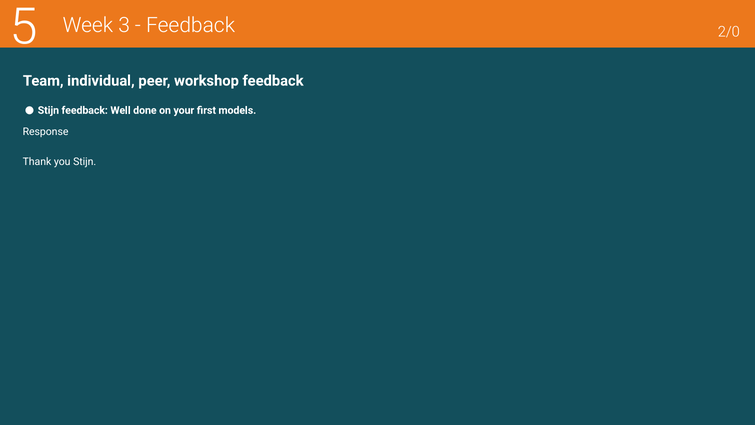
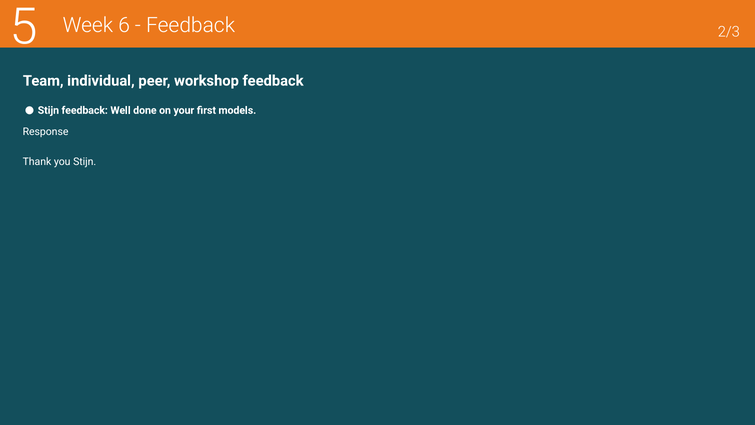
3: 3 -> 6 (124, 25)
2/0: 2/0 -> 2/3 (729, 32)
